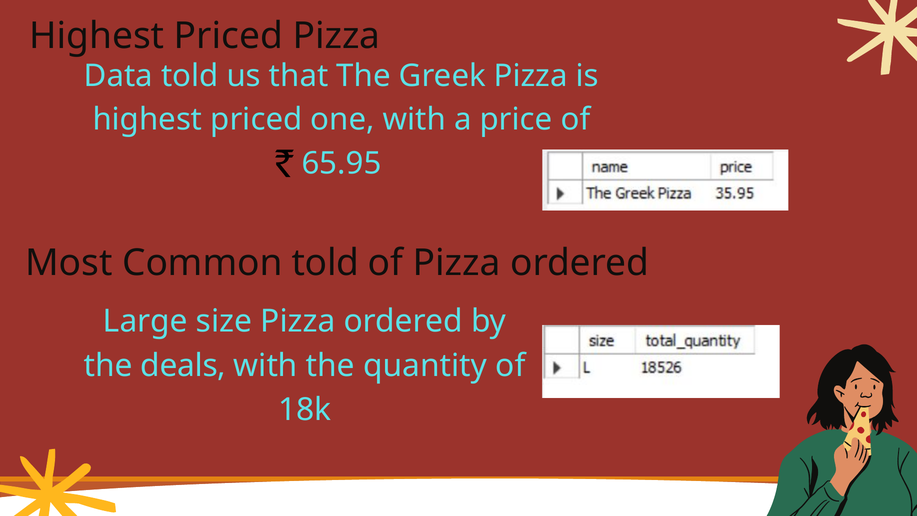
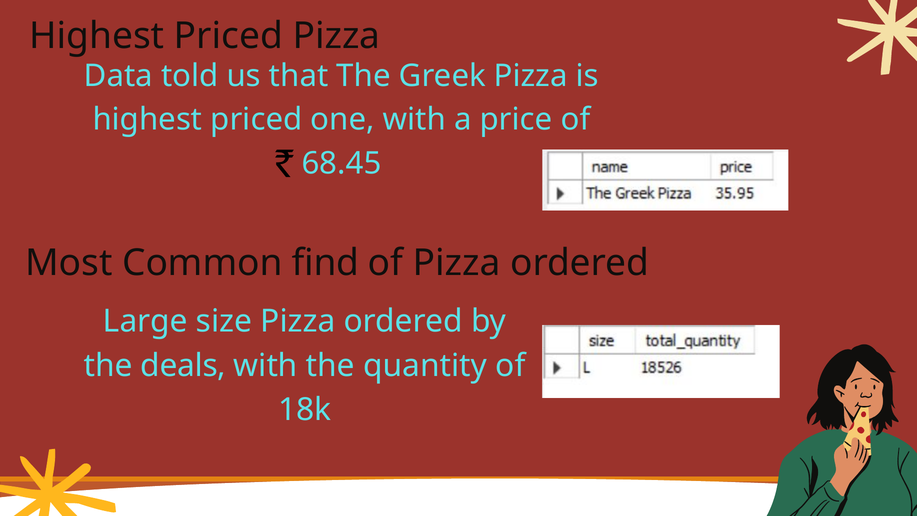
65.95: 65.95 -> 68.45 (342, 163)
Common told: told -> find (325, 263)
